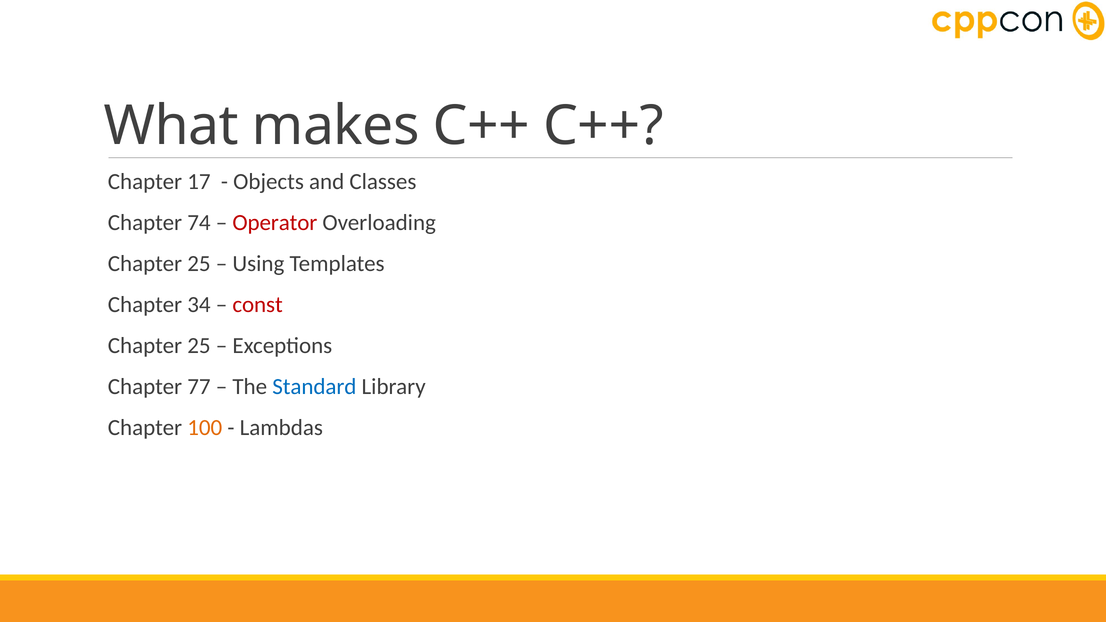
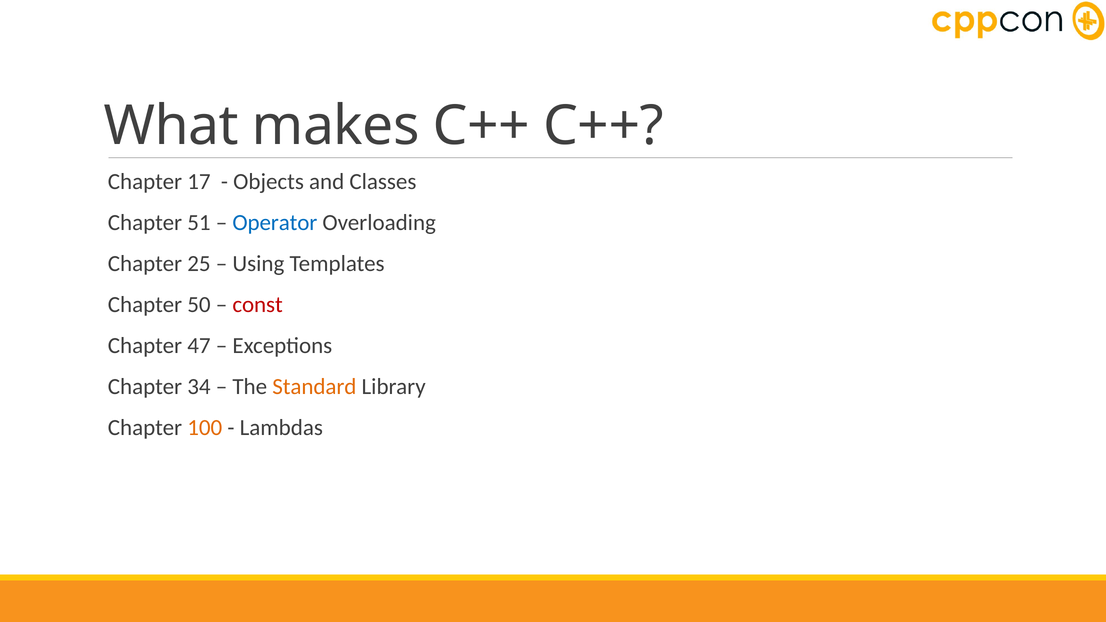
74: 74 -> 51 (199, 223)
Operator colour: red -> blue (275, 223)
34: 34 -> 50 (199, 305)
25: 25 -> 47 (199, 346)
77: 77 -> 34 (199, 387)
Standard colour: blue -> orange (314, 387)
